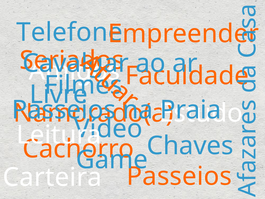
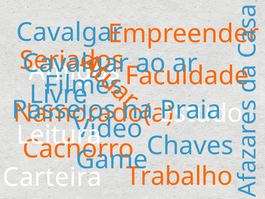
Telefone: Telefone -> Cavalgar (70, 32)
Passeios: Passeios -> Trabalho (179, 176)
